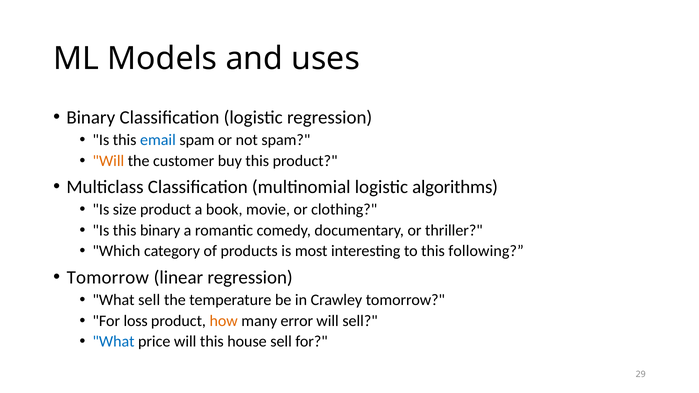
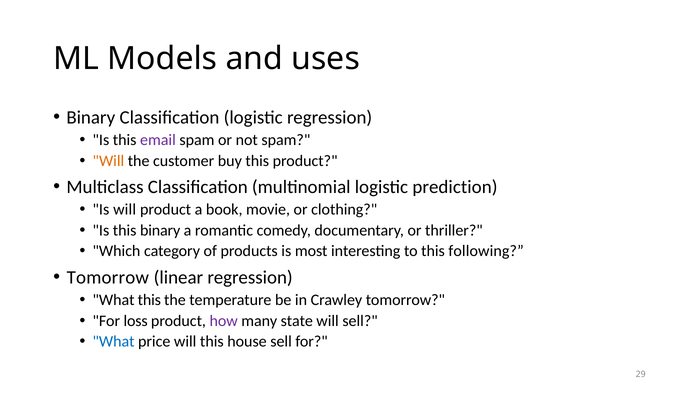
email colour: blue -> purple (158, 140)
algorithms: algorithms -> prediction (455, 187)
Is size: size -> will (125, 209)
What sell: sell -> this (149, 300)
how colour: orange -> purple (224, 321)
error: error -> state (297, 321)
